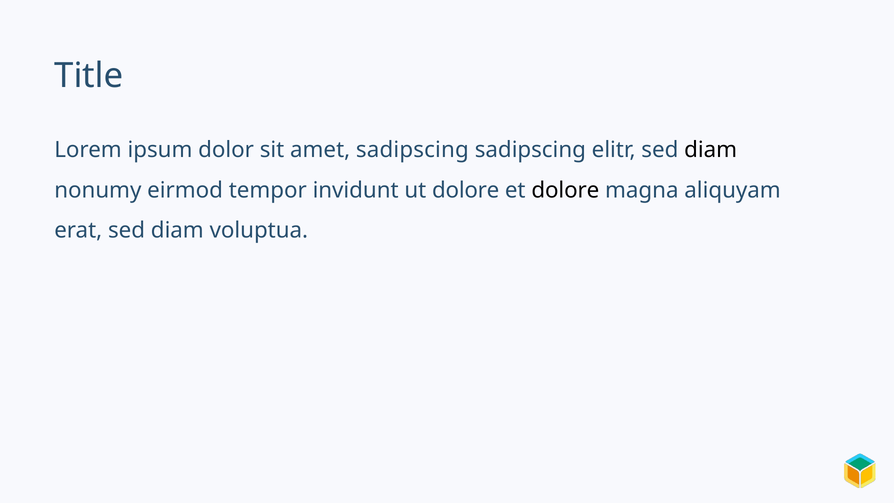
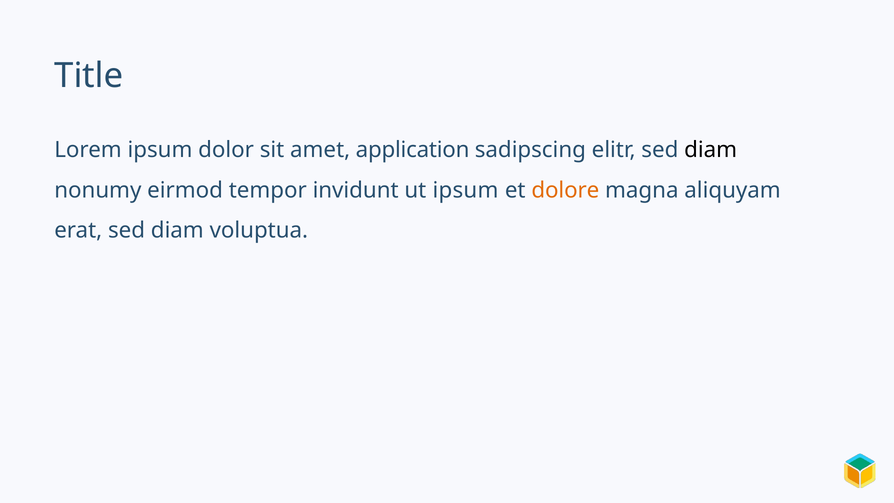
amet sadipscing: sadipscing -> application (413, 150)
ut dolore: dolore -> ipsum (465, 190)
dolore colour: black -> orange (565, 190)
